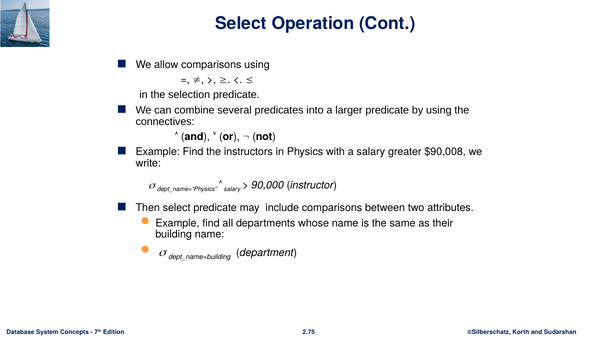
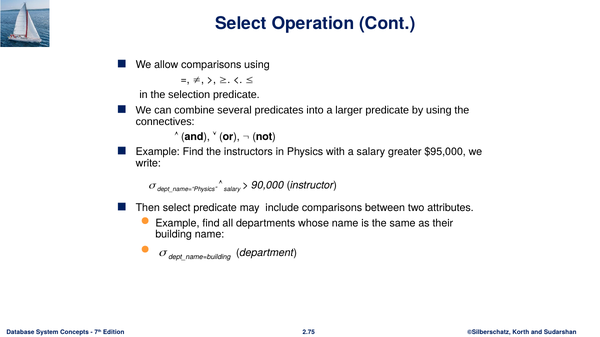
$90,008: $90,008 -> $95,000 (445, 152)
